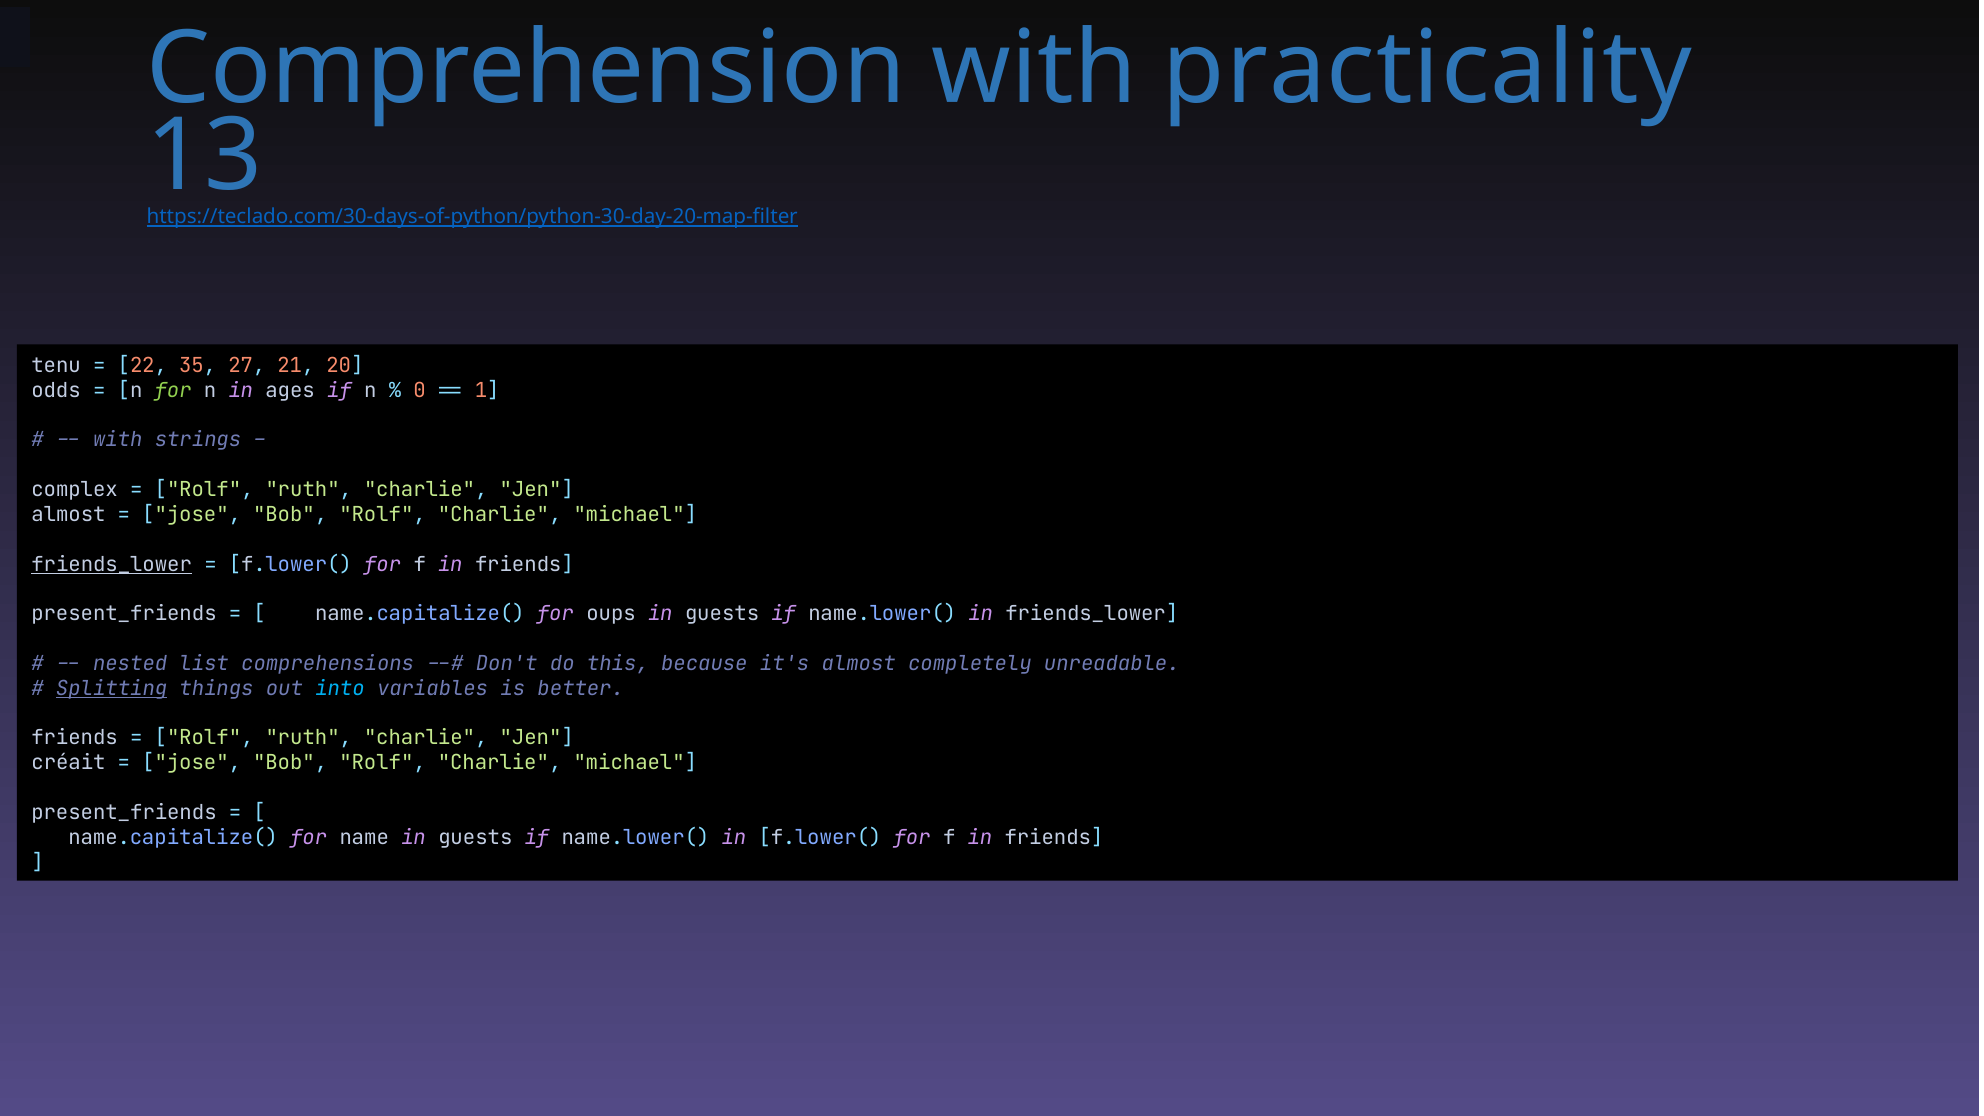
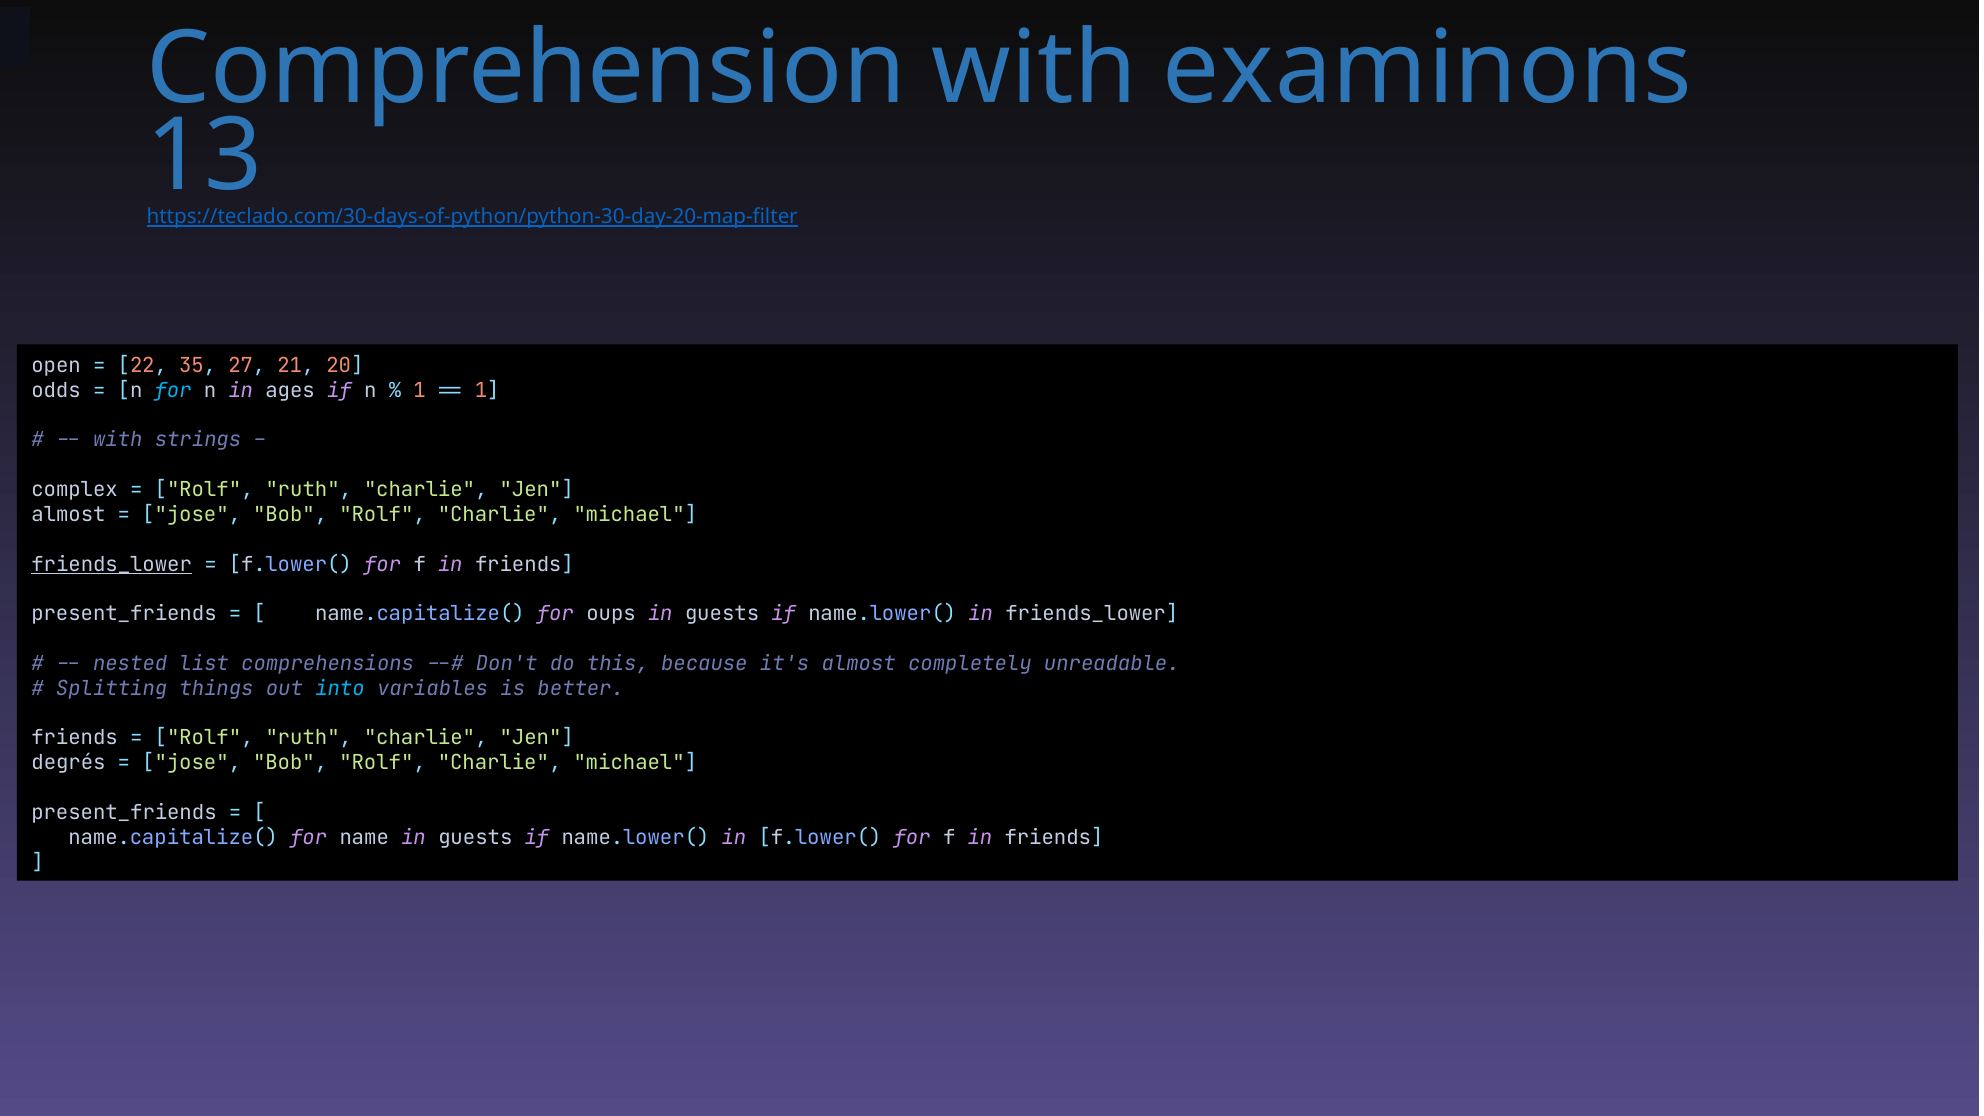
practicality: practicality -> examinons (1428, 69)
tenu: tenu -> open (56, 366)
for colour: light green -> light blue (173, 390)
0: 0 -> 1 (419, 390)
Splitting underline: present -> none (112, 688)
créait: créait -> degrés (68, 763)
